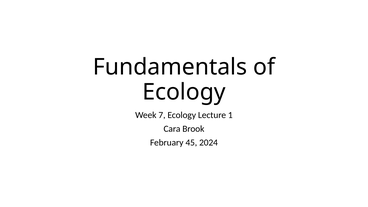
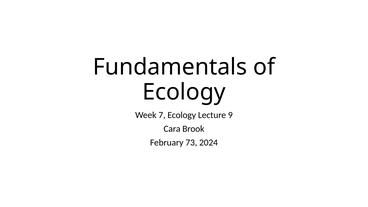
1: 1 -> 9 (230, 115)
45: 45 -> 73 (191, 143)
